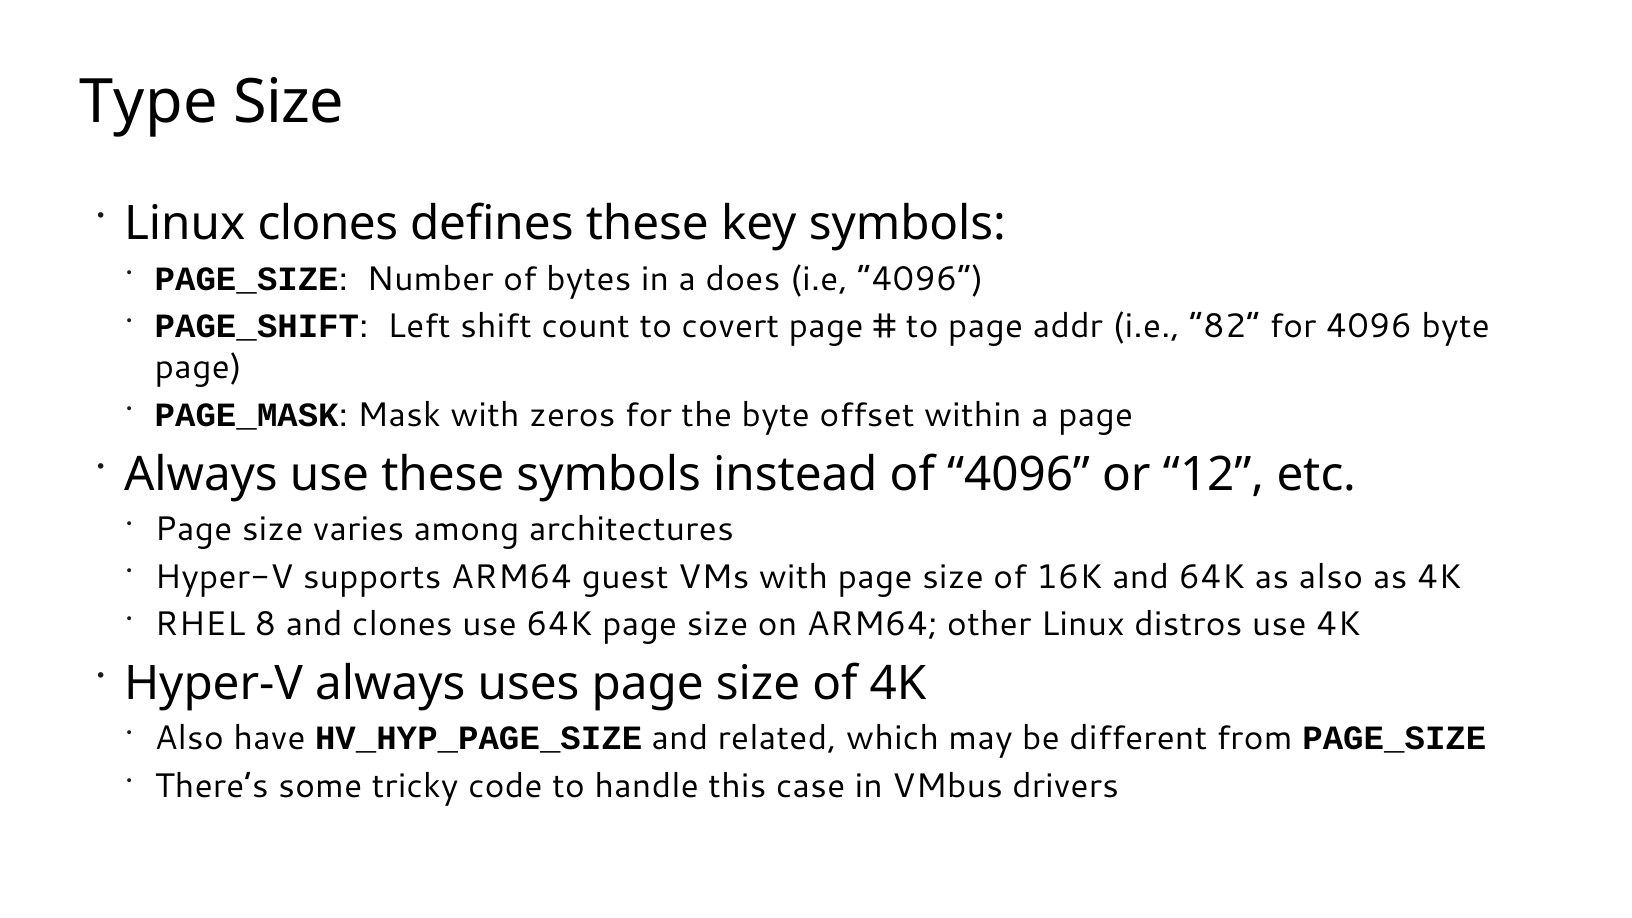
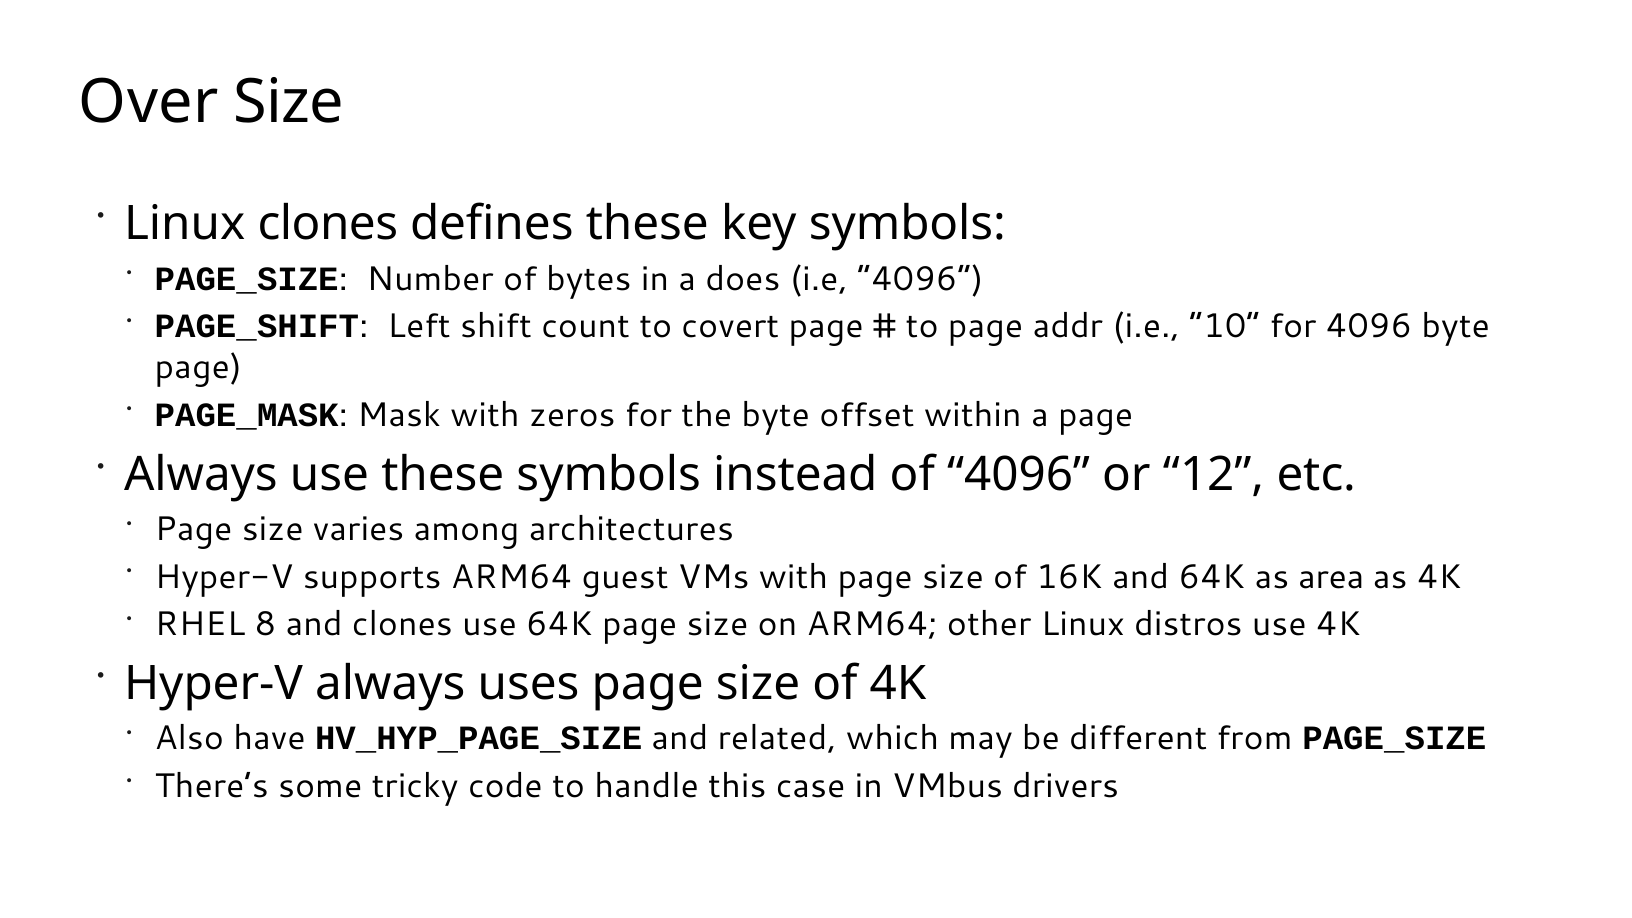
Type: Type -> Over (149, 102)
82: 82 -> 10 (1225, 326)
as also: also -> area (1331, 577)
